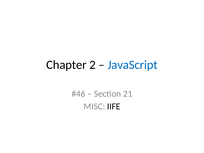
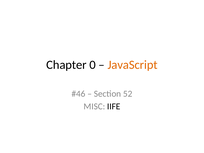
2: 2 -> 0 (93, 65)
JavaScript colour: blue -> orange (133, 65)
21: 21 -> 52 (128, 94)
